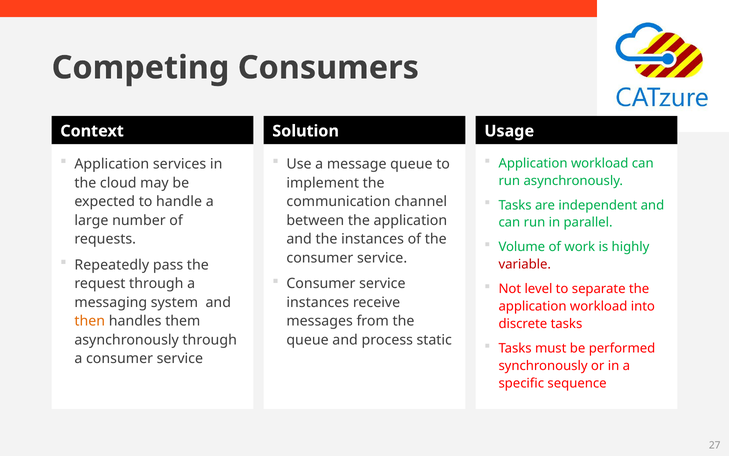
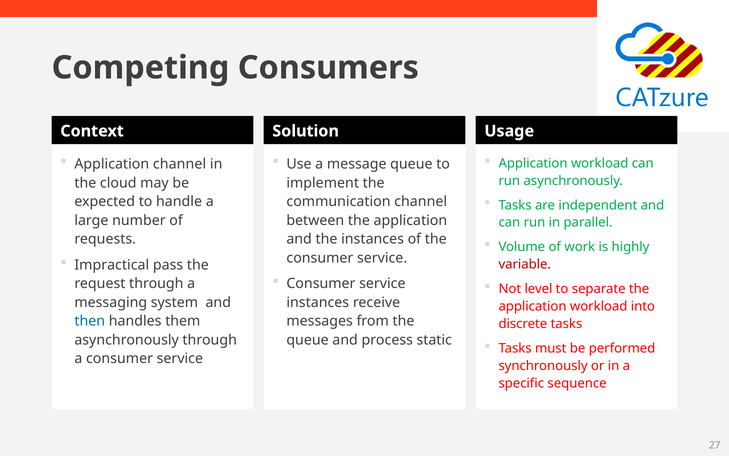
Application services: services -> channel (180, 164)
Repeatedly: Repeatedly -> Impractical (112, 265)
then colour: orange -> blue (90, 321)
